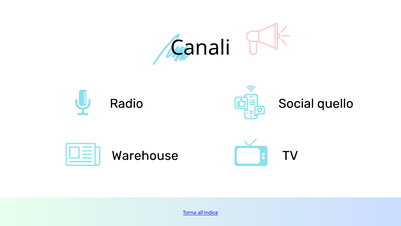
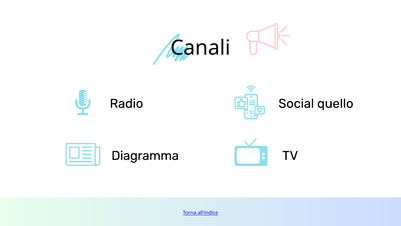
Warehouse: Warehouse -> Diagramma (145, 155)
